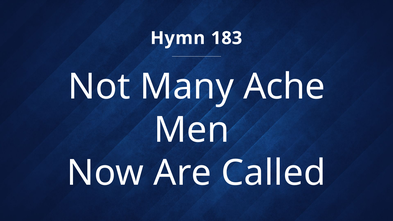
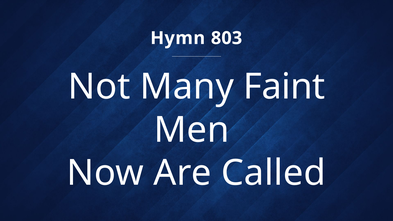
183: 183 -> 803 (227, 38)
Ache: Ache -> Faint (284, 87)
